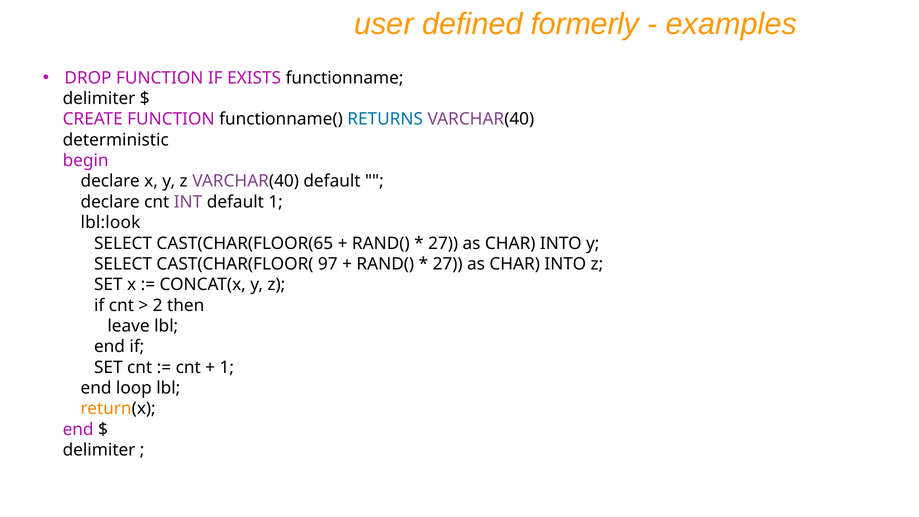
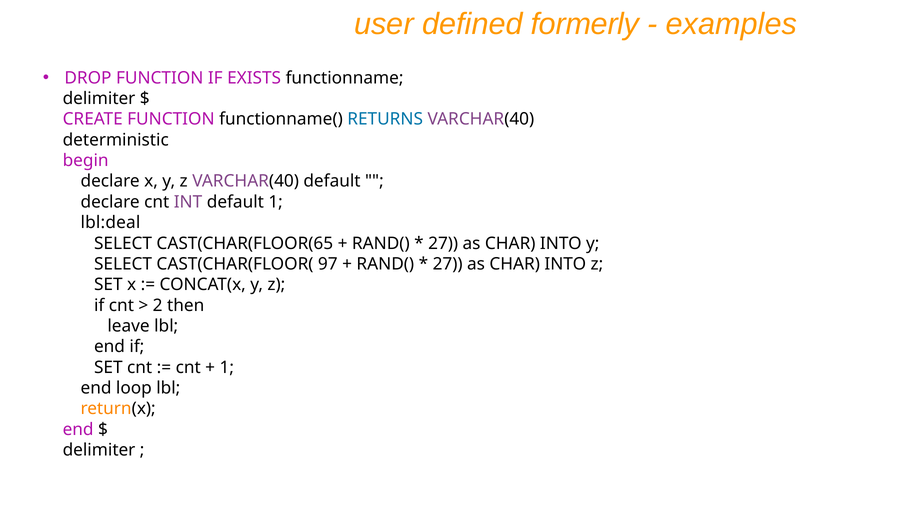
lbl:look: lbl:look -> lbl:deal (110, 223)
